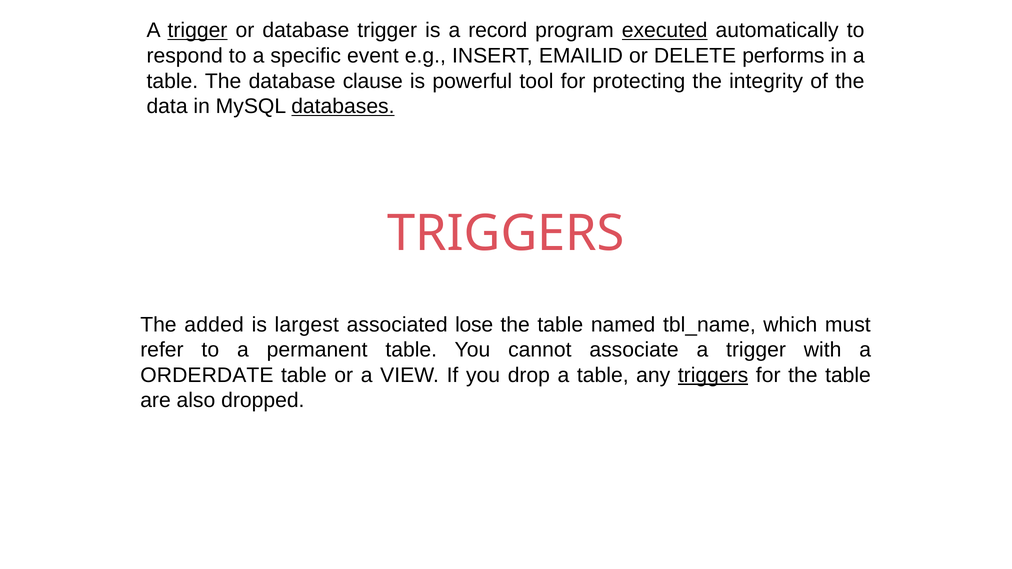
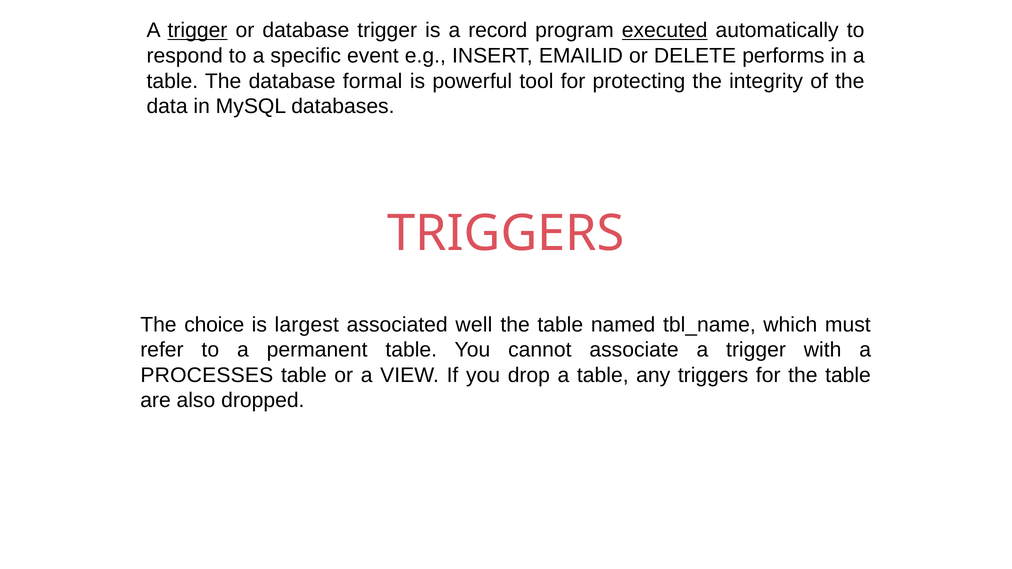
clause: clause -> formal (373, 81)
databases underline: present -> none (343, 106)
added: added -> choice (214, 325)
lose: lose -> well (474, 325)
ORDERDATE: ORDERDATE -> PROCESSES (207, 375)
triggers underline: present -> none (713, 375)
